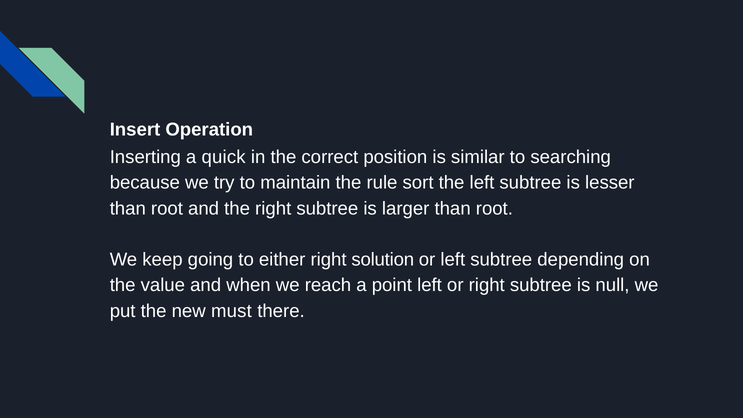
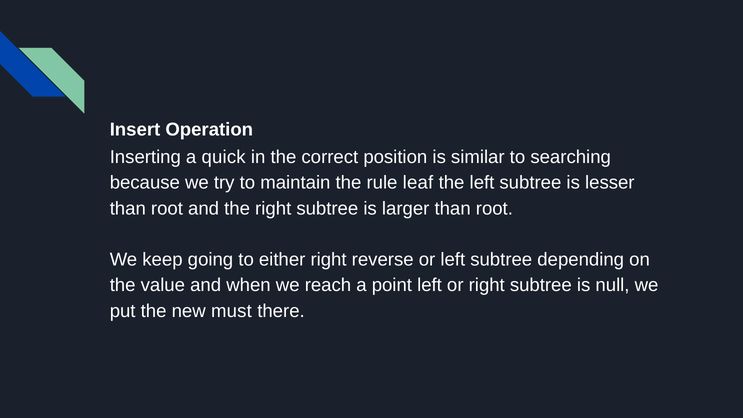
sort: sort -> leaf (418, 183)
solution: solution -> reverse (383, 260)
